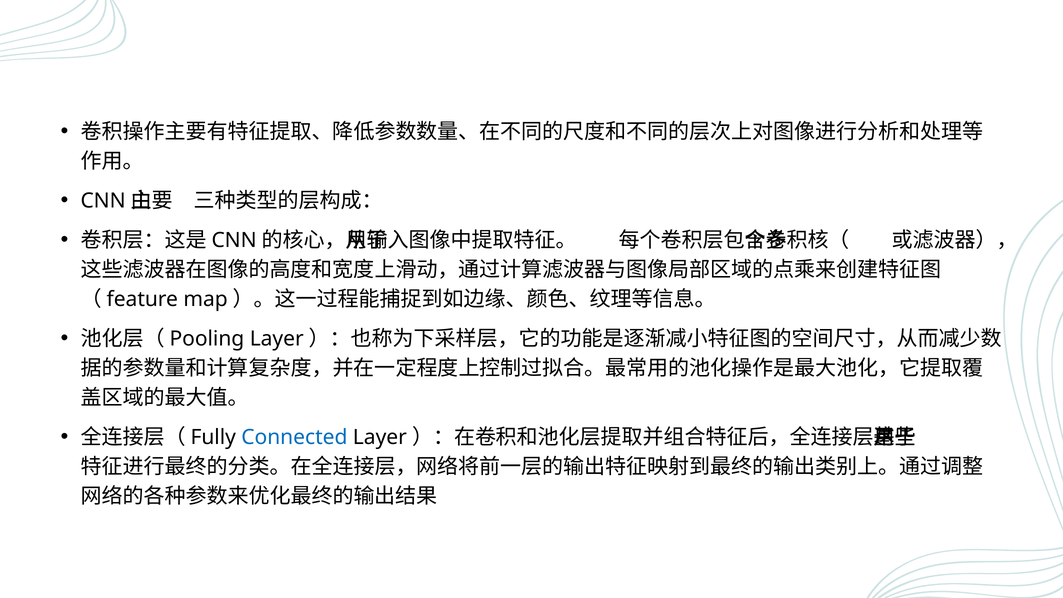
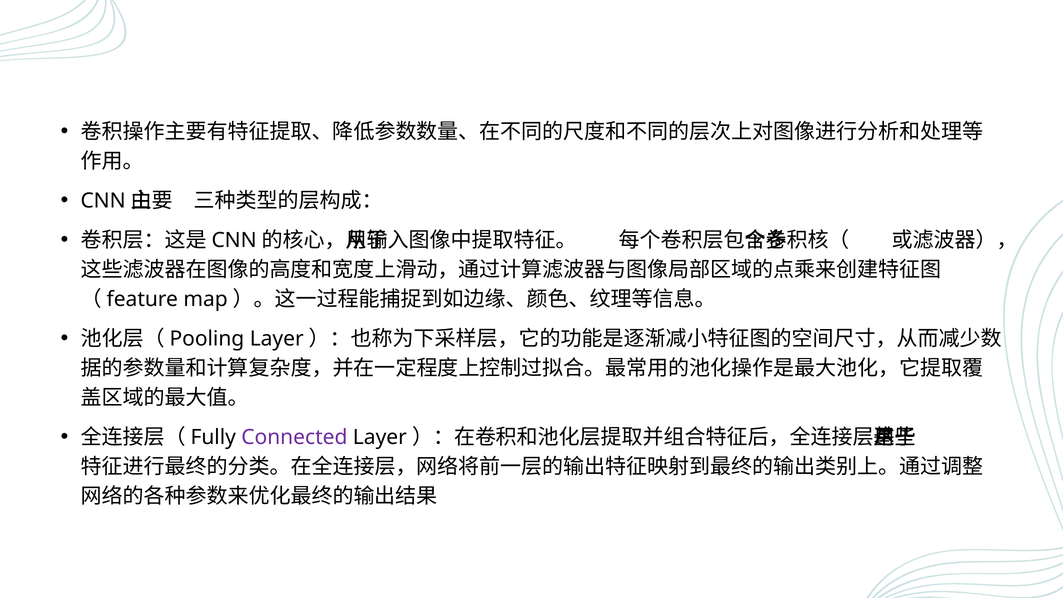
Connected colour: blue -> purple (294, 437)
